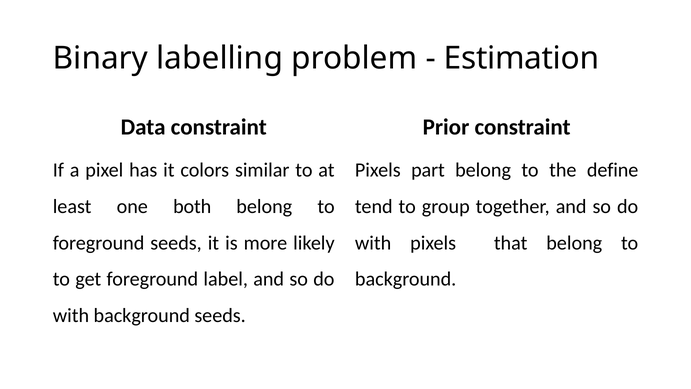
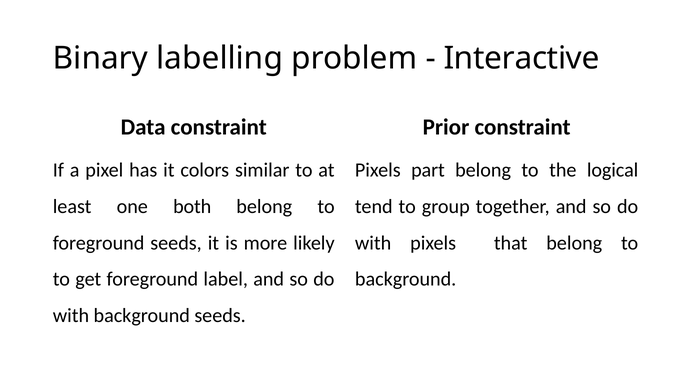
Estimation: Estimation -> Interactive (522, 58)
define: define -> logical (613, 170)
